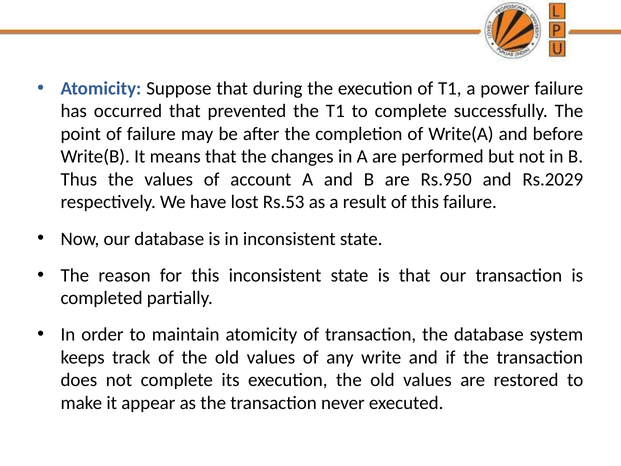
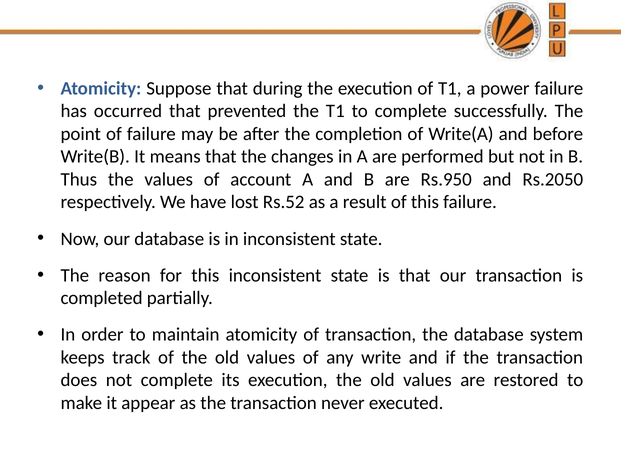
Rs.2029: Rs.2029 -> Rs.2050 (553, 179)
Rs.53: Rs.53 -> Rs.52 (284, 202)
